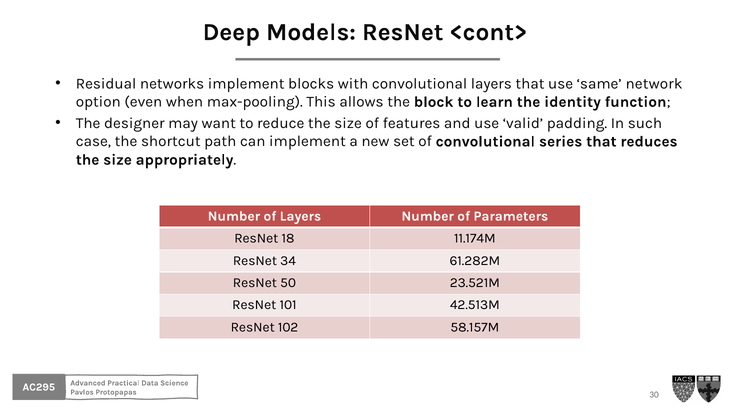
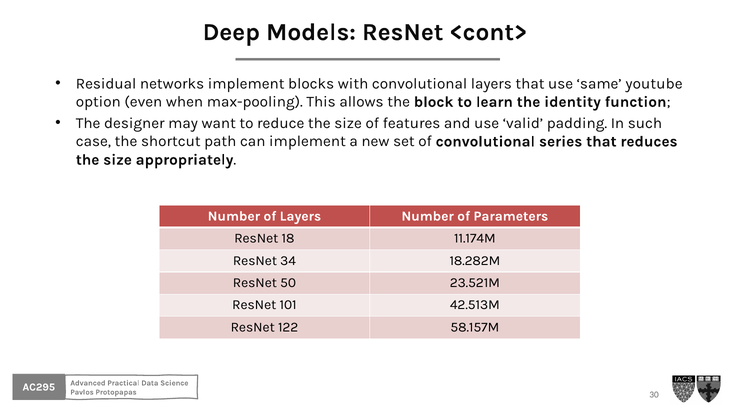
network: network -> youtube (654, 83)
61.282M: 61.282M -> 18.282M (475, 260)
102: 102 -> 122 (288, 327)
